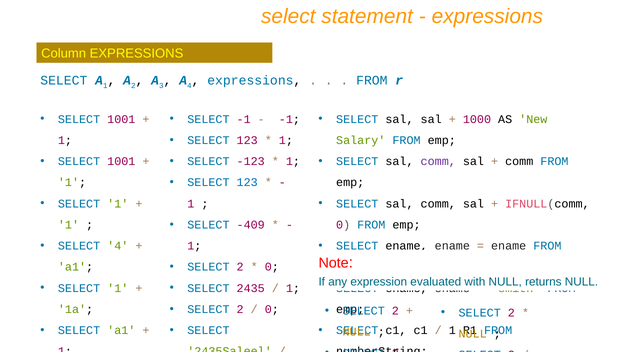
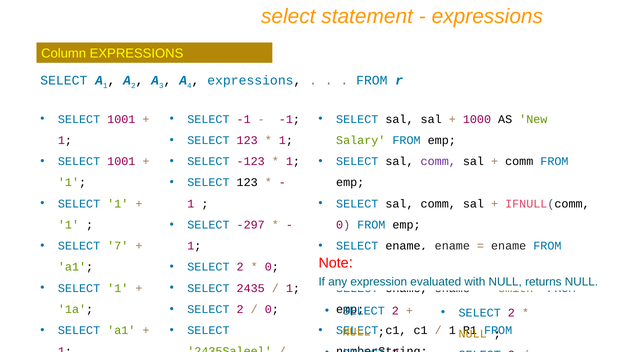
123 colour: blue -> black (247, 183)
-409: -409 -> -297 (251, 225)
SELECT 4: 4 -> 7 (118, 246)
